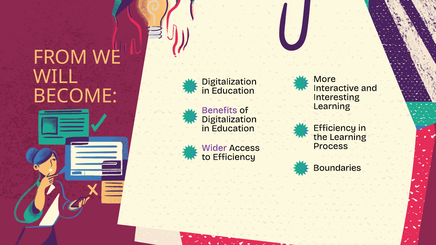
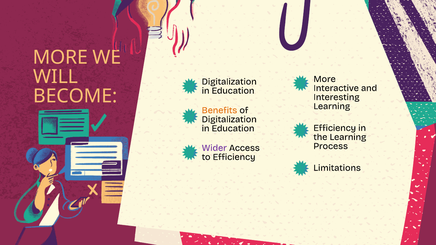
FROM: FROM -> MORE (60, 57)
Benefits colour: purple -> orange (219, 110)
Boundaries: Boundaries -> Limitations (337, 168)
